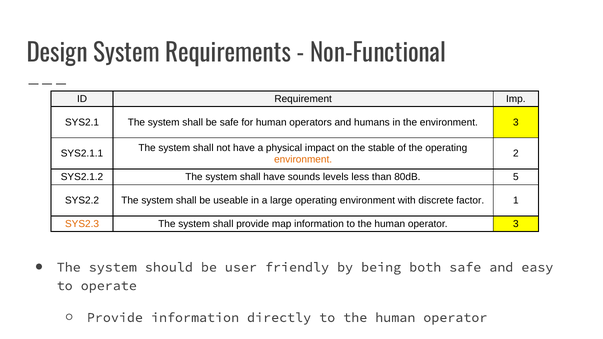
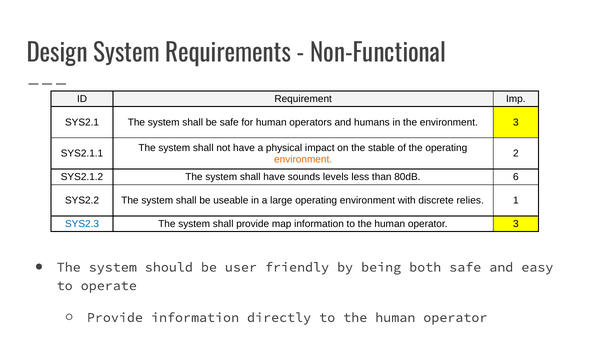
5: 5 -> 6 (516, 177)
factor: factor -> relies (470, 201)
SYS2.3 colour: orange -> blue (82, 224)
